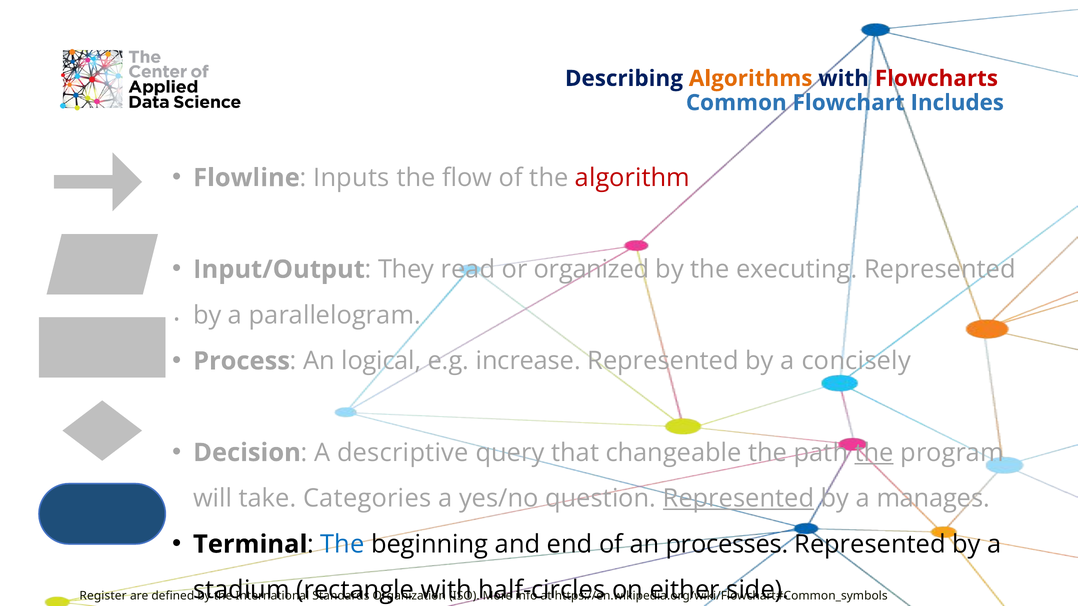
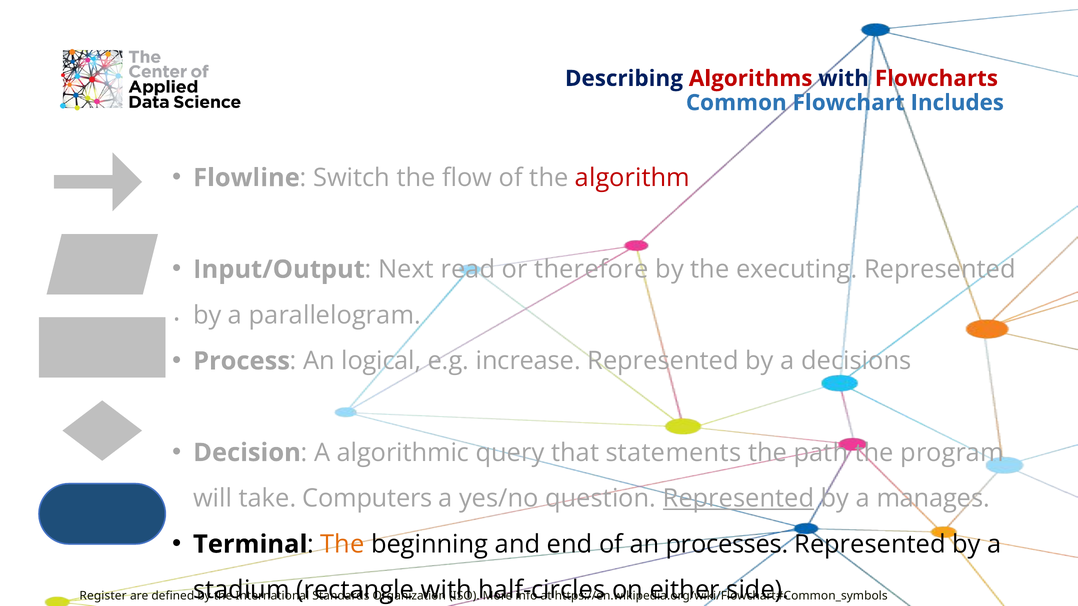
Algorithms colour: orange -> red (751, 79)
Inputs: Inputs -> Switch (351, 178)
They: They -> Next (406, 270)
organized: organized -> therefore (591, 270)
concisely: concisely -> decisions (856, 361)
descriptive: descriptive -> algorithmic (403, 453)
changeable: changeable -> statements (673, 453)
the underline: present -> none (874, 453)
Categories: Categories -> Computers (367, 499)
The colour: blue -> orange (342, 545)
